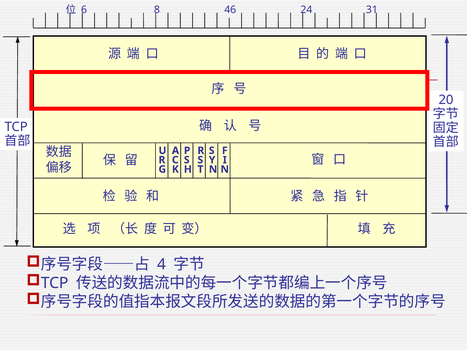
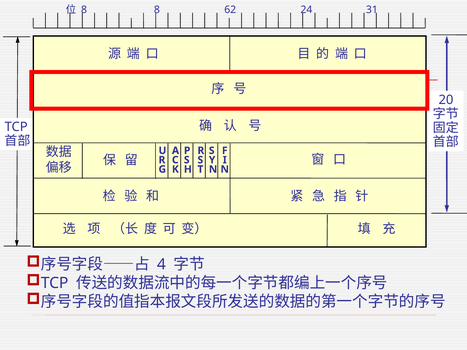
6: 6 -> 8 (84, 10)
46: 46 -> 62 (230, 10)
